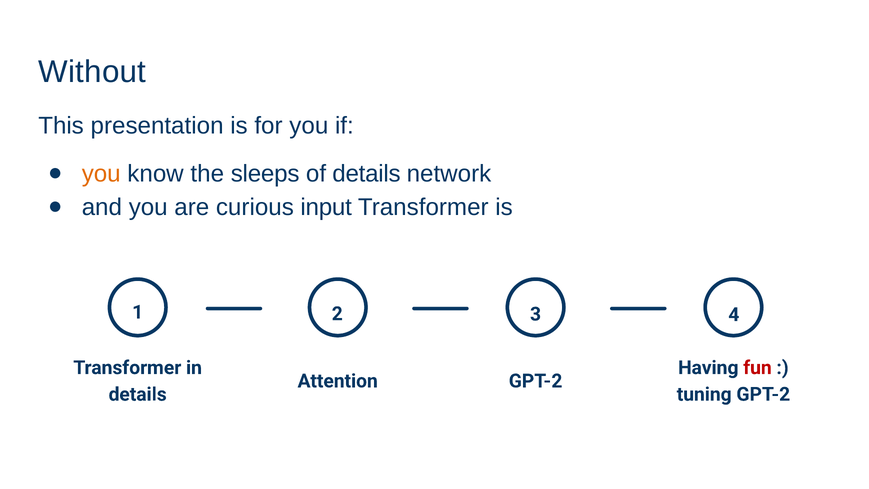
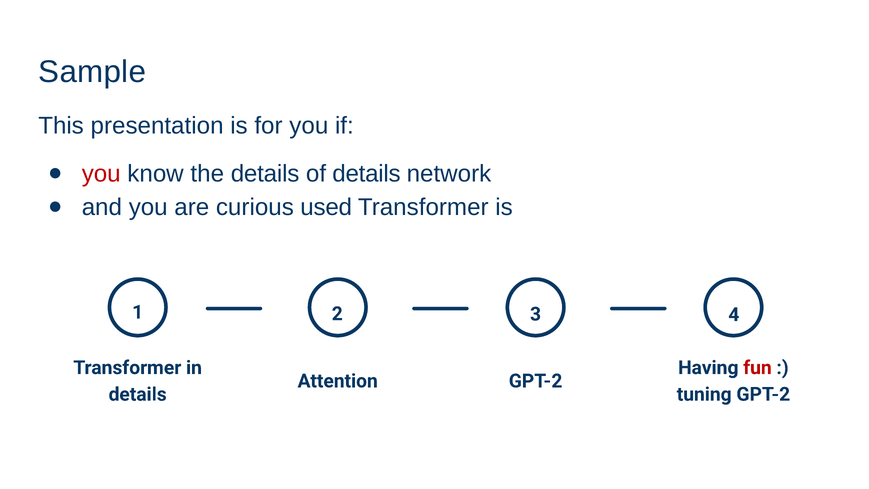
Without: Without -> Sample (92, 72)
you colour: orange -> red (101, 174)
the sleeps: sleeps -> details (265, 174)
input: input -> used (326, 207)
